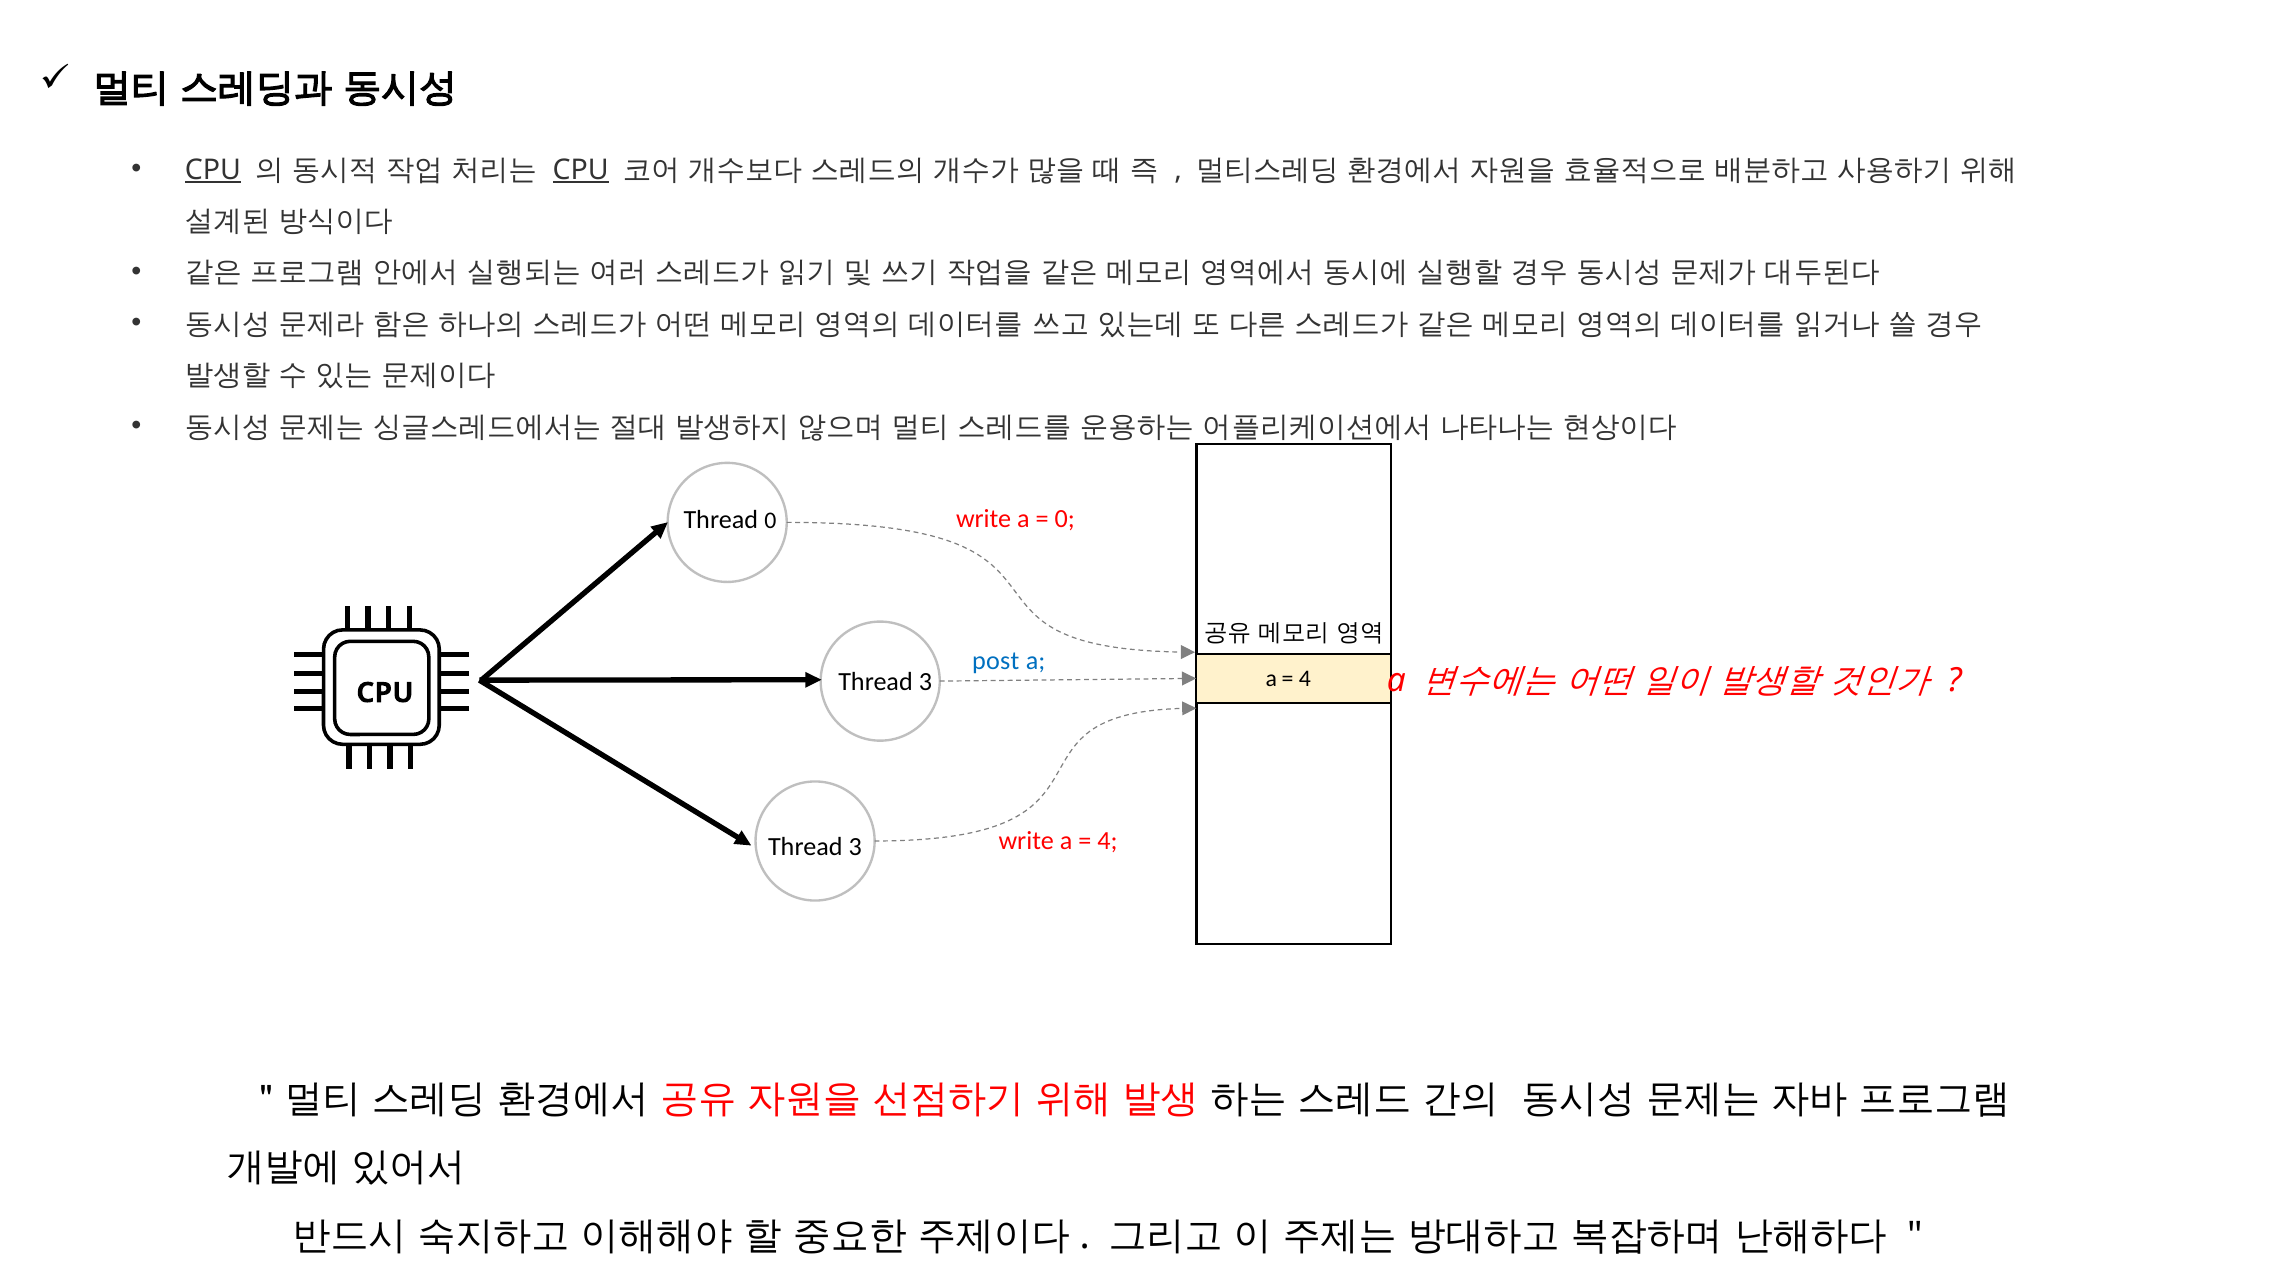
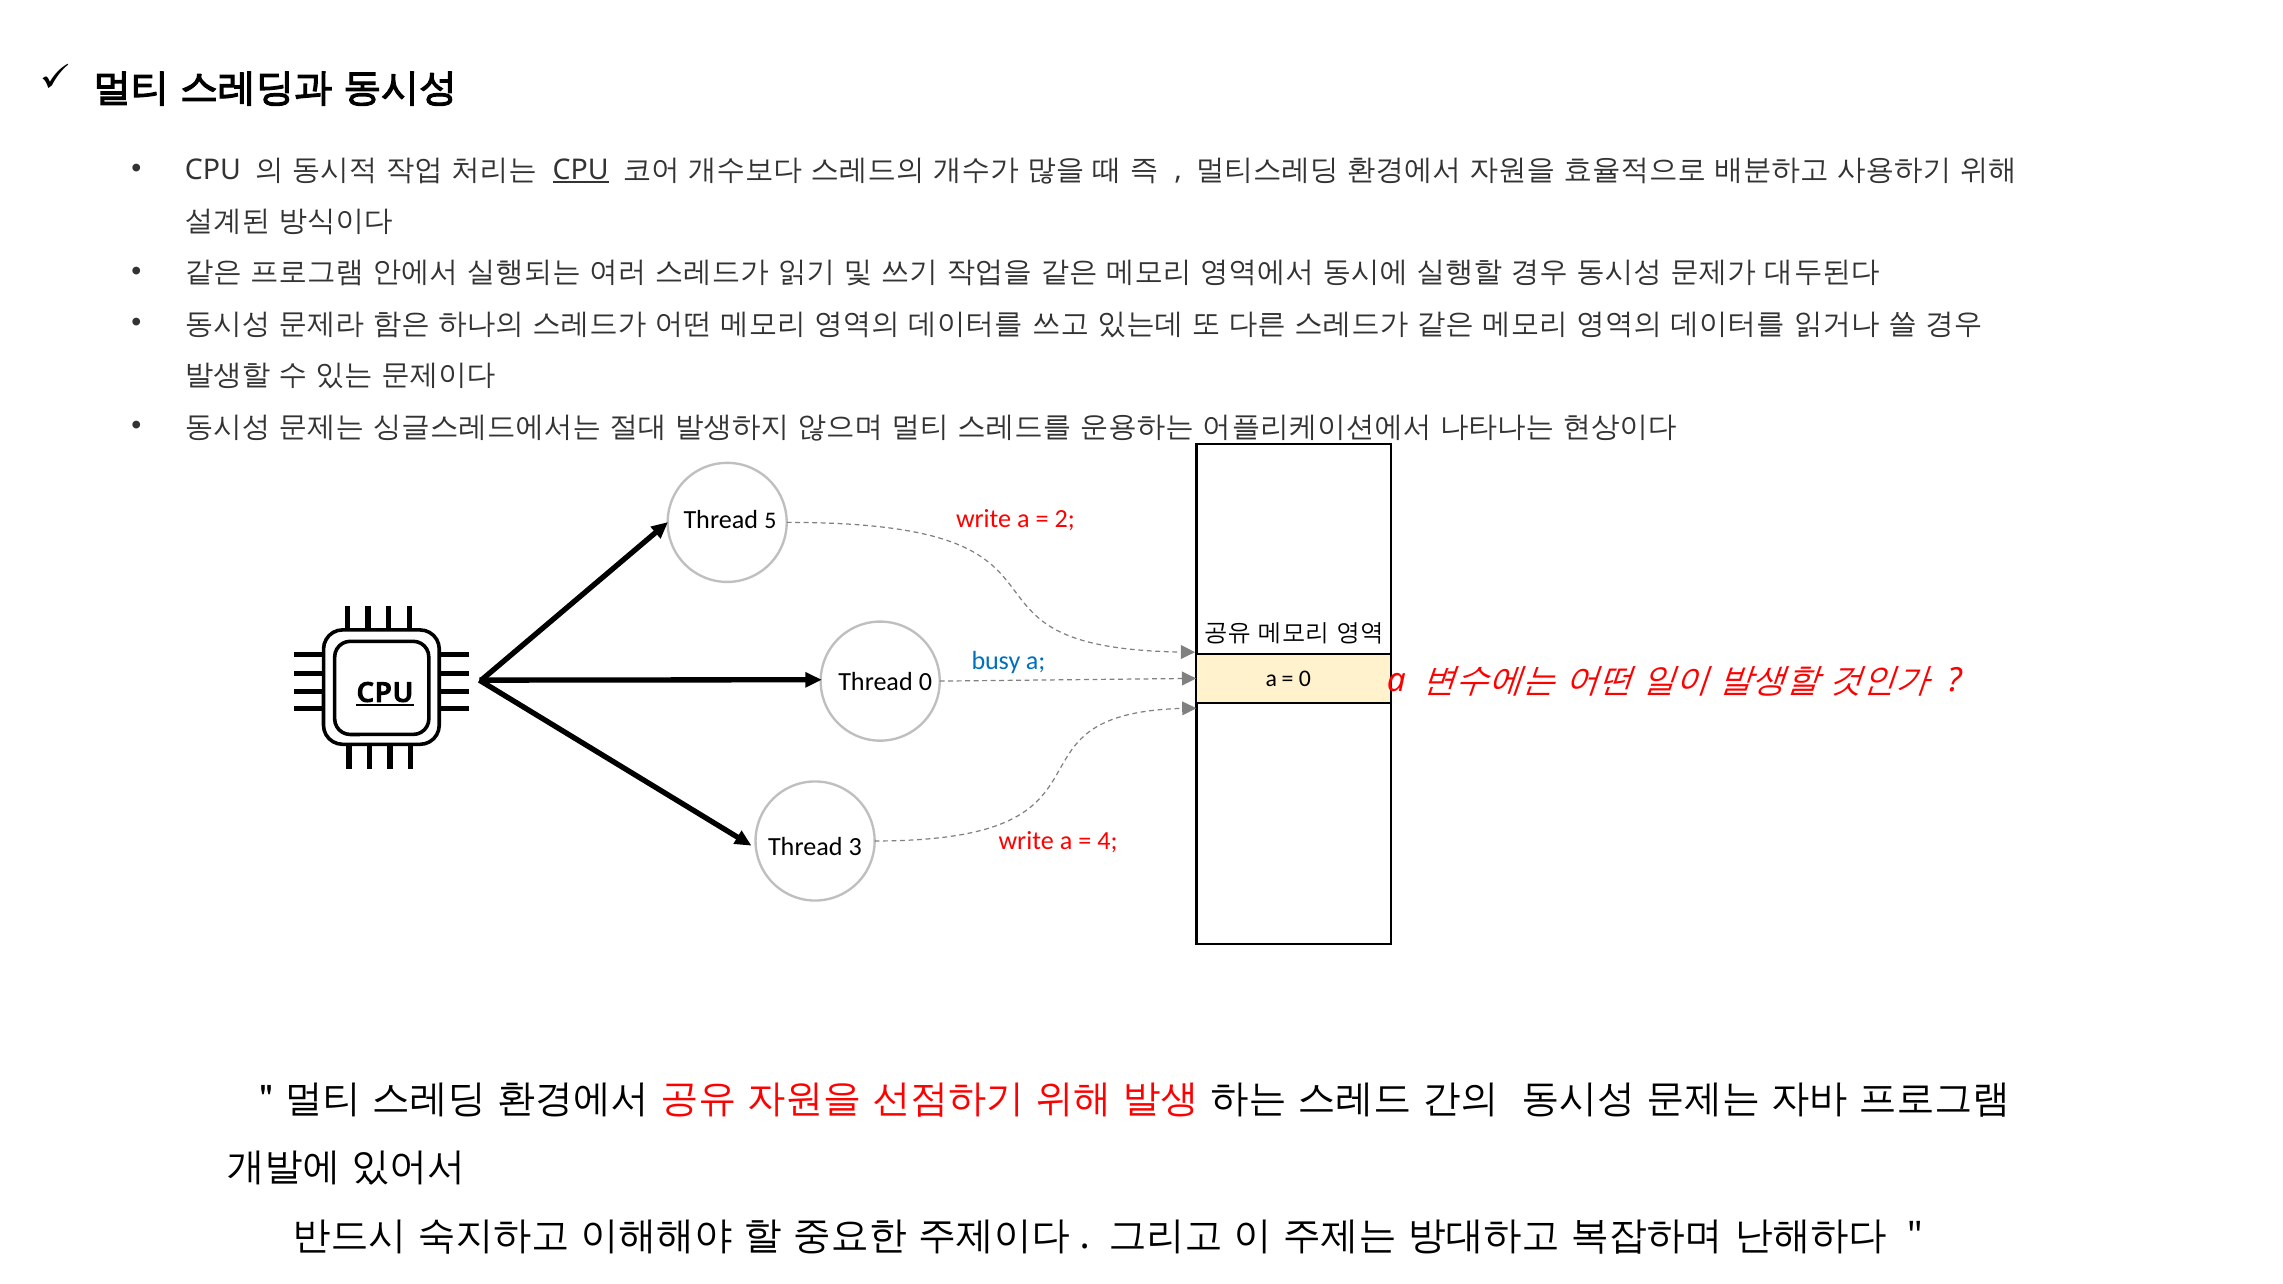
CPU underline: present -> none (213, 170)
0: 0 -> 2 (1065, 519)
Thread 0: 0 -> 5 (770, 521)
post: post -> busy (996, 661)
4: 4 -> 0 (1305, 679)
3: 3 -> 0 (926, 682)
CPU underline: none -> present (385, 693)
